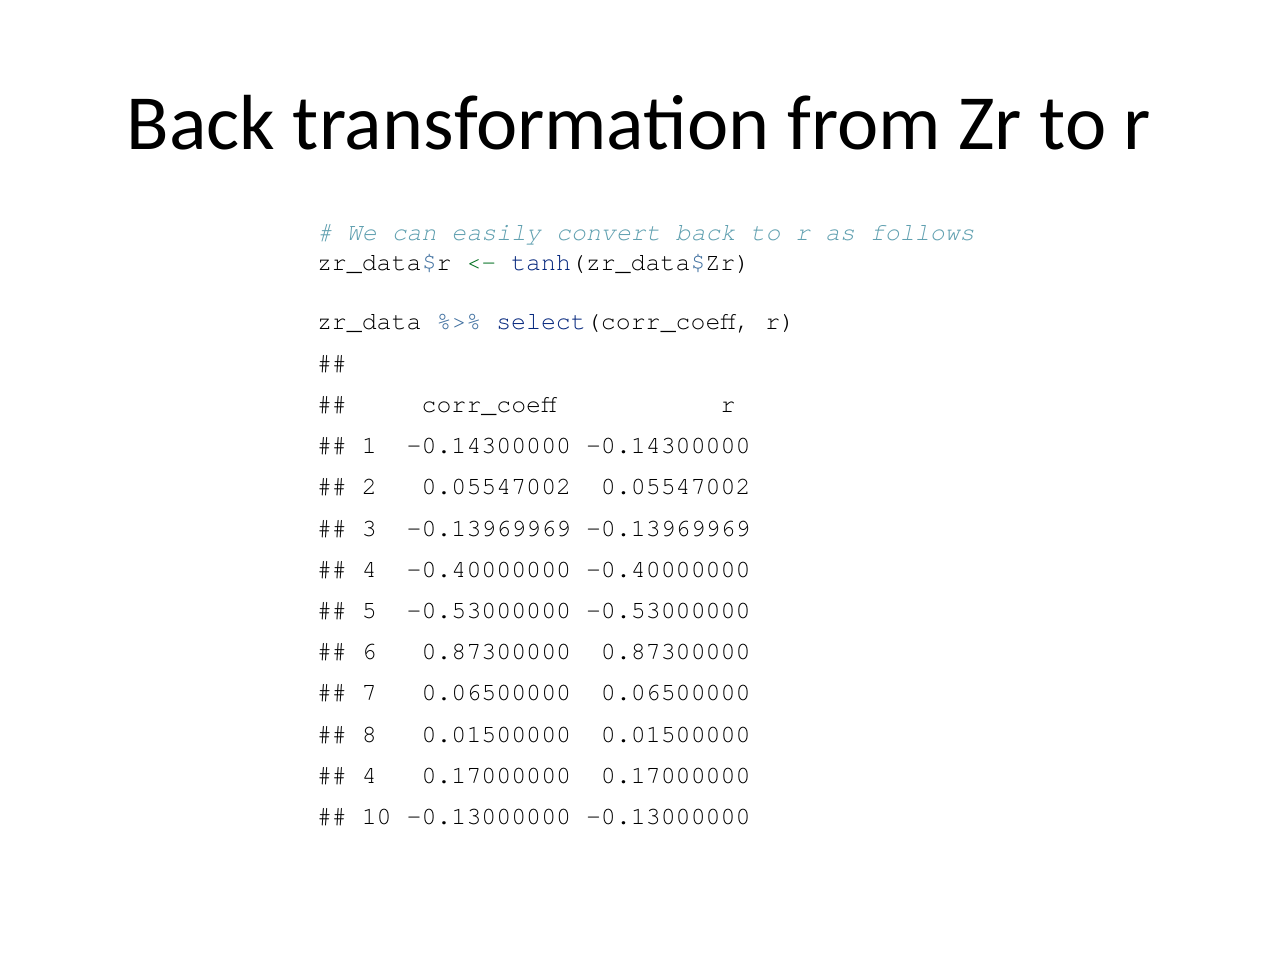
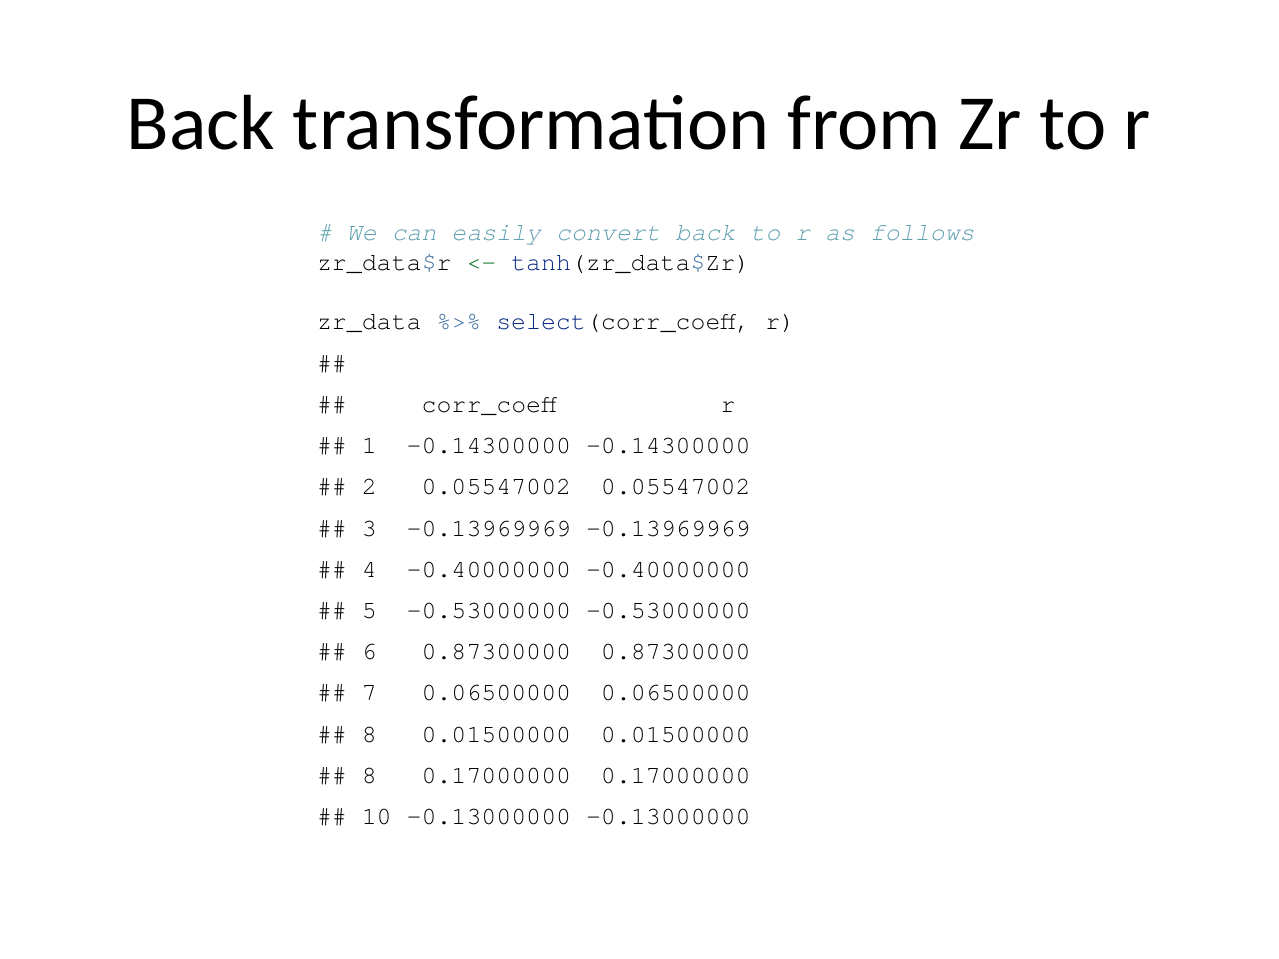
4: 4 -> 8 (369, 775)
